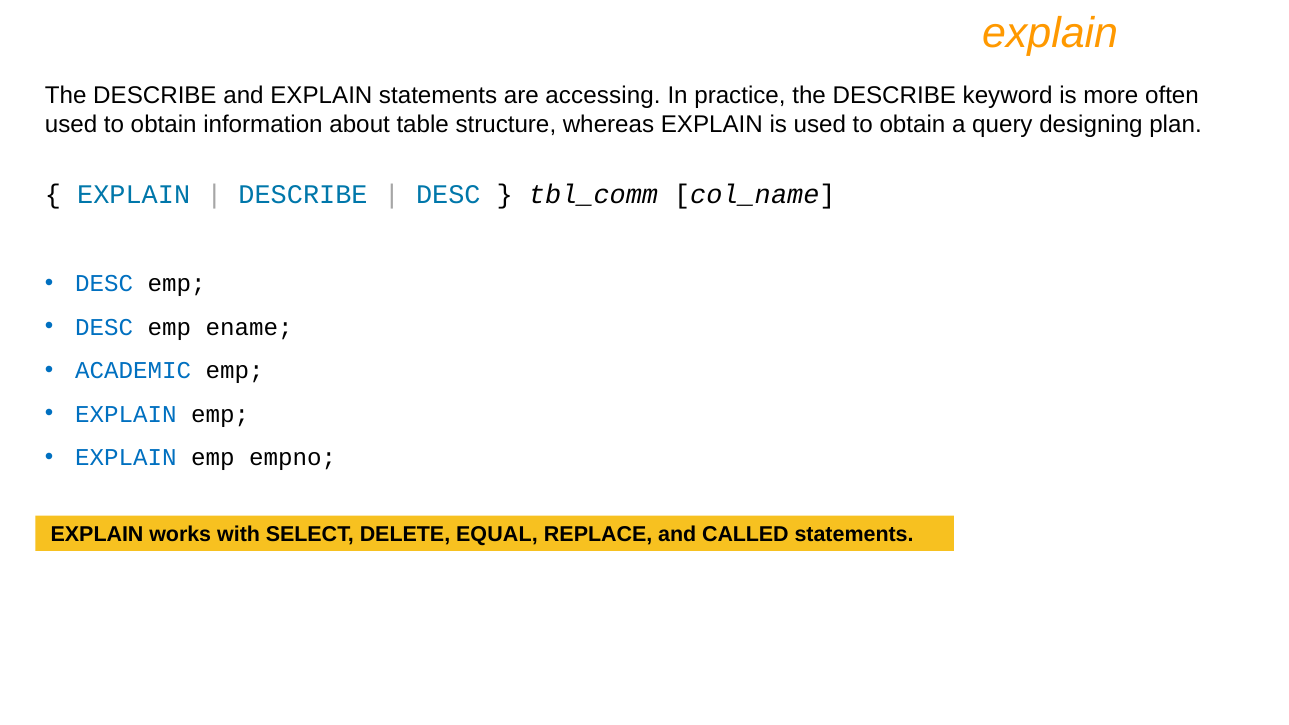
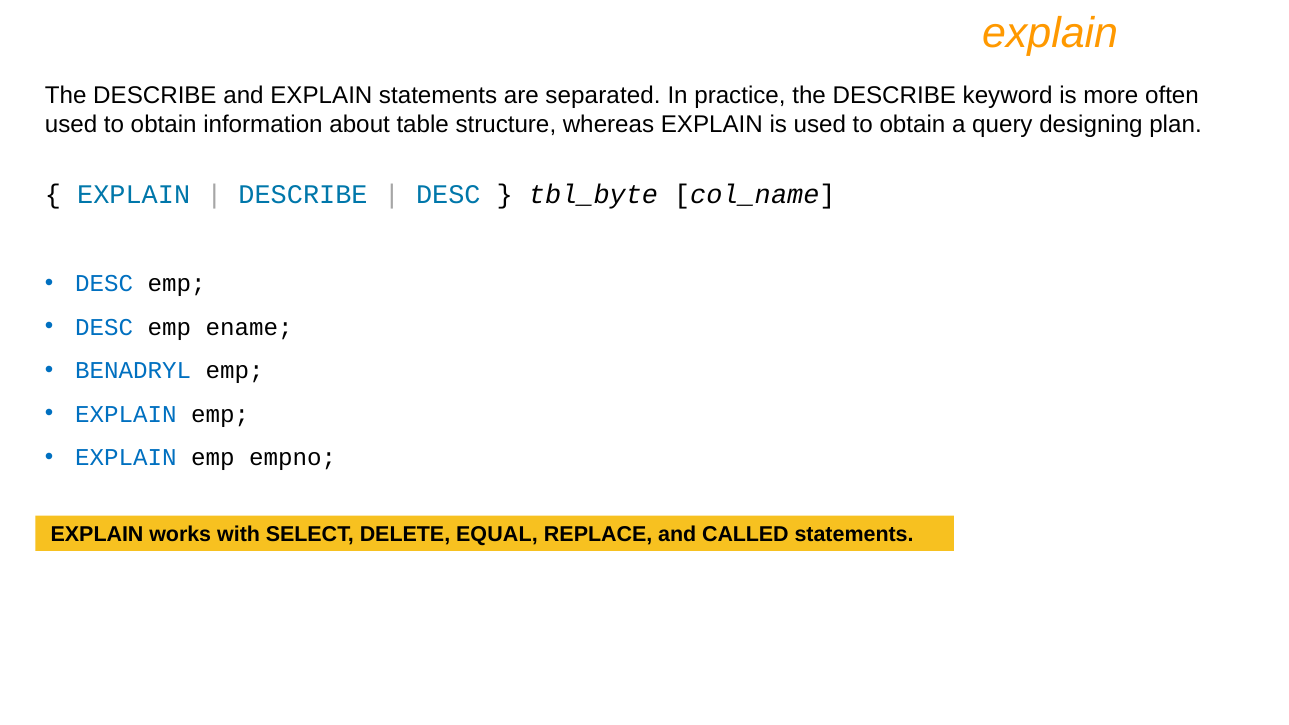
accessing: accessing -> separated (603, 95)
tbl_comm: tbl_comm -> tbl_byte (594, 195)
ACADEMIC: ACADEMIC -> BENADRYL (133, 371)
